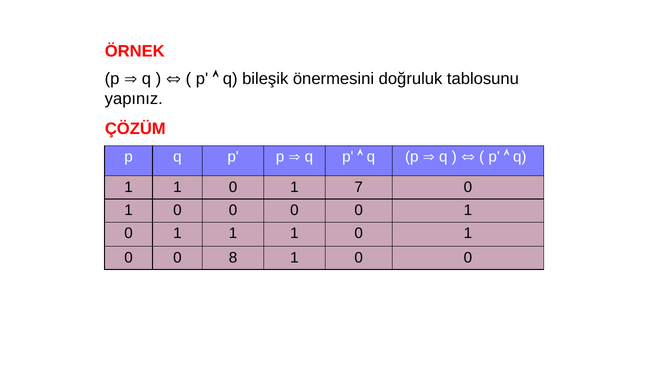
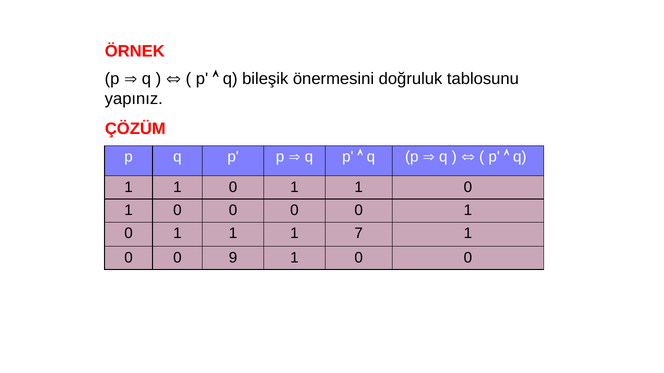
7: 7 -> 1 (359, 187)
1 1 1 0: 0 -> 7 (359, 234)
8: 8 -> 9 (233, 258)
